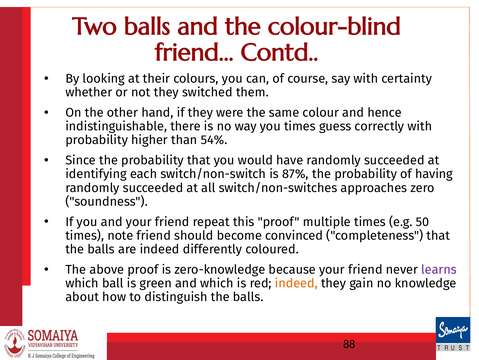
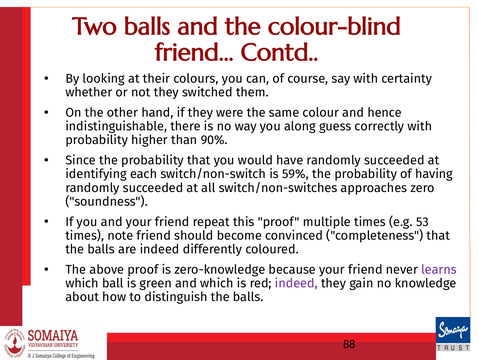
you times: times -> along (300, 126)
54%: 54% -> 90% (214, 140)
87%: 87% -> 59% (295, 174)
50: 50 -> 53 (422, 221)
indeed colour: orange -> purple (296, 283)
